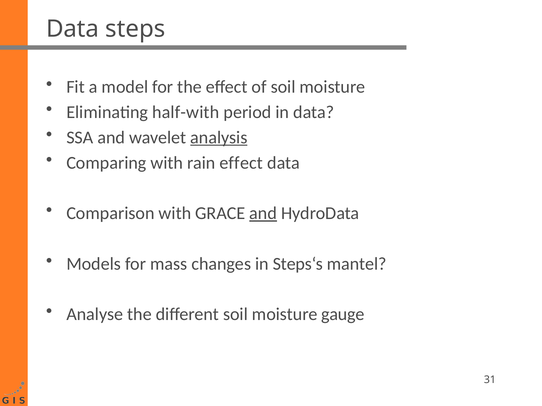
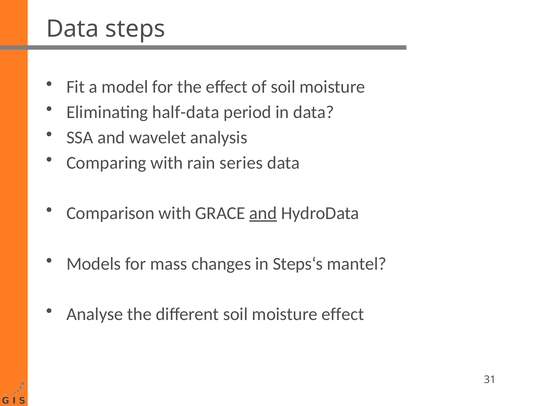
half-with: half-with -> half-data (186, 112)
analysis underline: present -> none (219, 138)
rain effect: effect -> series (241, 163)
moisture gauge: gauge -> effect (343, 315)
